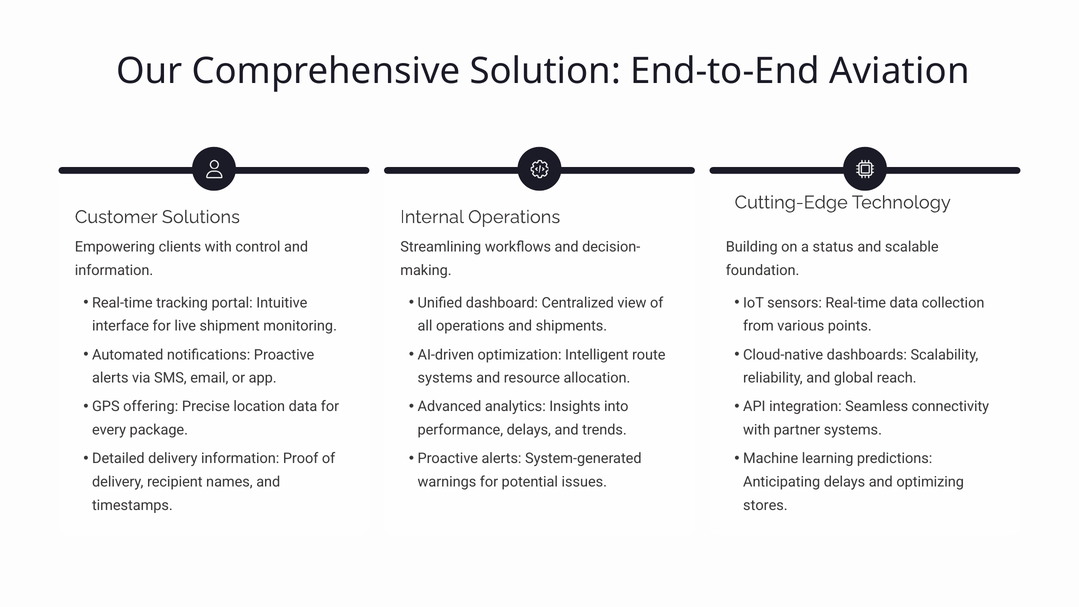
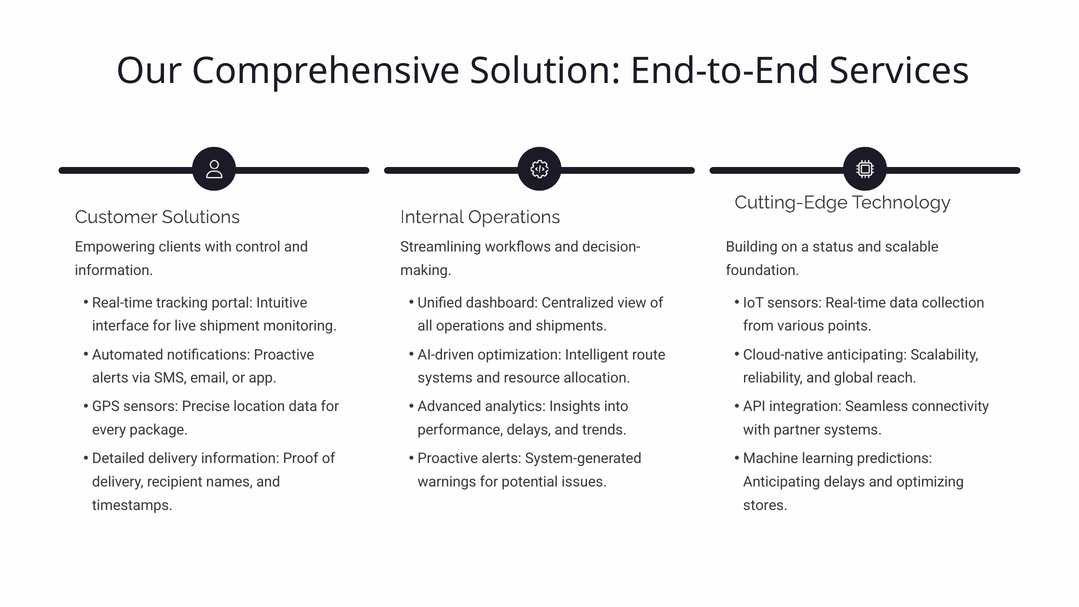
Aviation: Aviation -> Services (899, 71)
Cloud-native dashboards: dashboards -> anticipating (867, 355)
GPS offering: offering -> sensors (151, 407)
